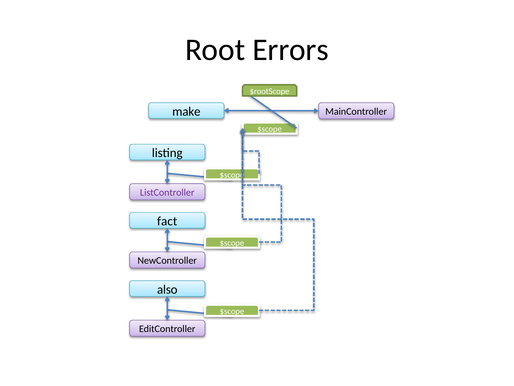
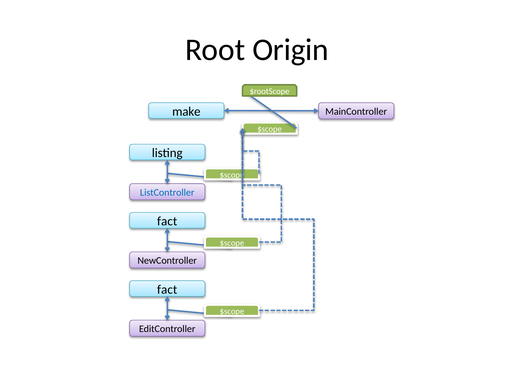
Errors: Errors -> Origin (291, 50)
ListController colour: purple -> blue (167, 192)
also: also -> fact (167, 289)
